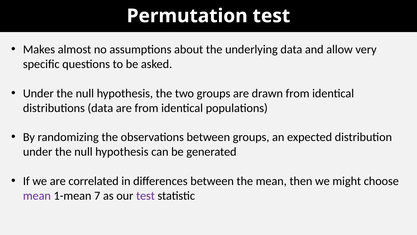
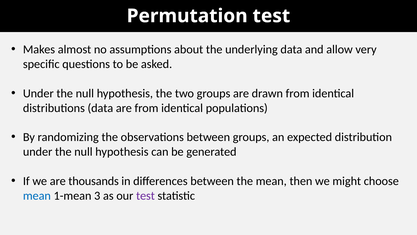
correlated: correlated -> thousands (94, 181)
mean colour: purple -> blue (37, 195)
7: 7 -> 3 (97, 195)
